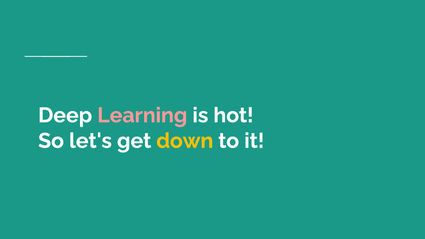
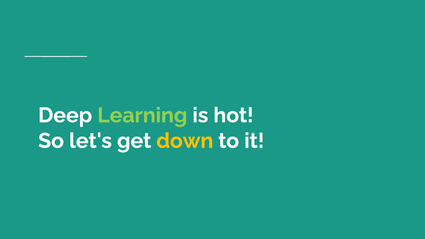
Learning colour: pink -> light green (142, 115)
